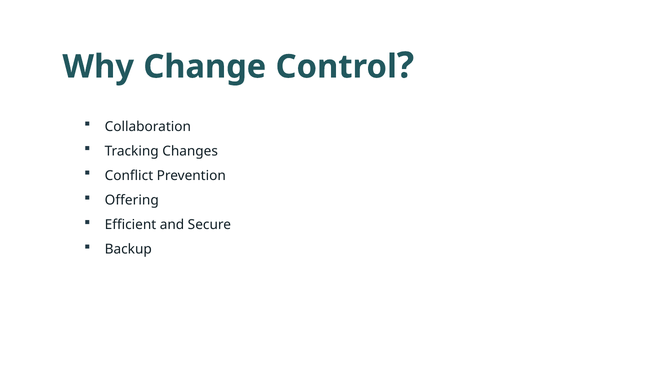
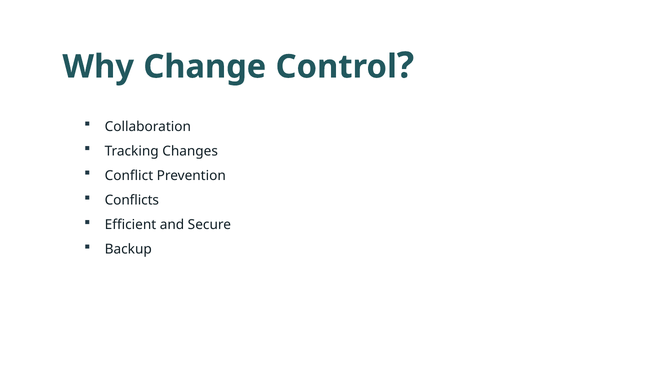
Offering: Offering -> Conflicts (132, 200)
